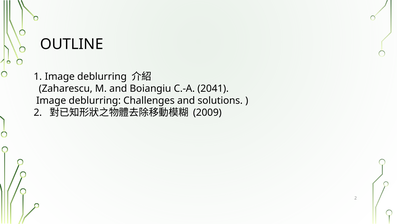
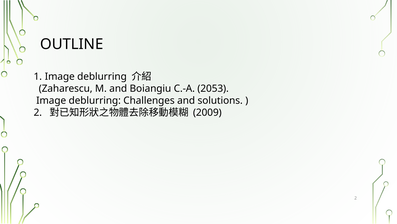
2041: 2041 -> 2053 (213, 88)
